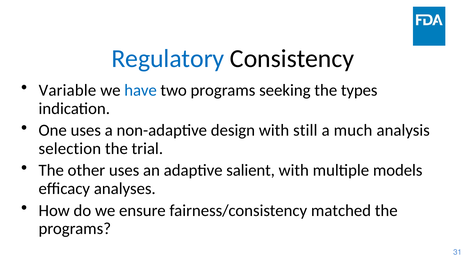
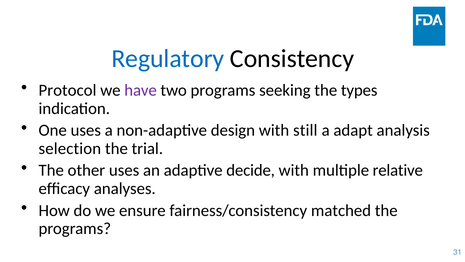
Variable: Variable -> Protocol (68, 90)
have colour: blue -> purple (141, 90)
much: much -> adapt (353, 130)
salient: salient -> decide (251, 170)
models: models -> relative (398, 170)
